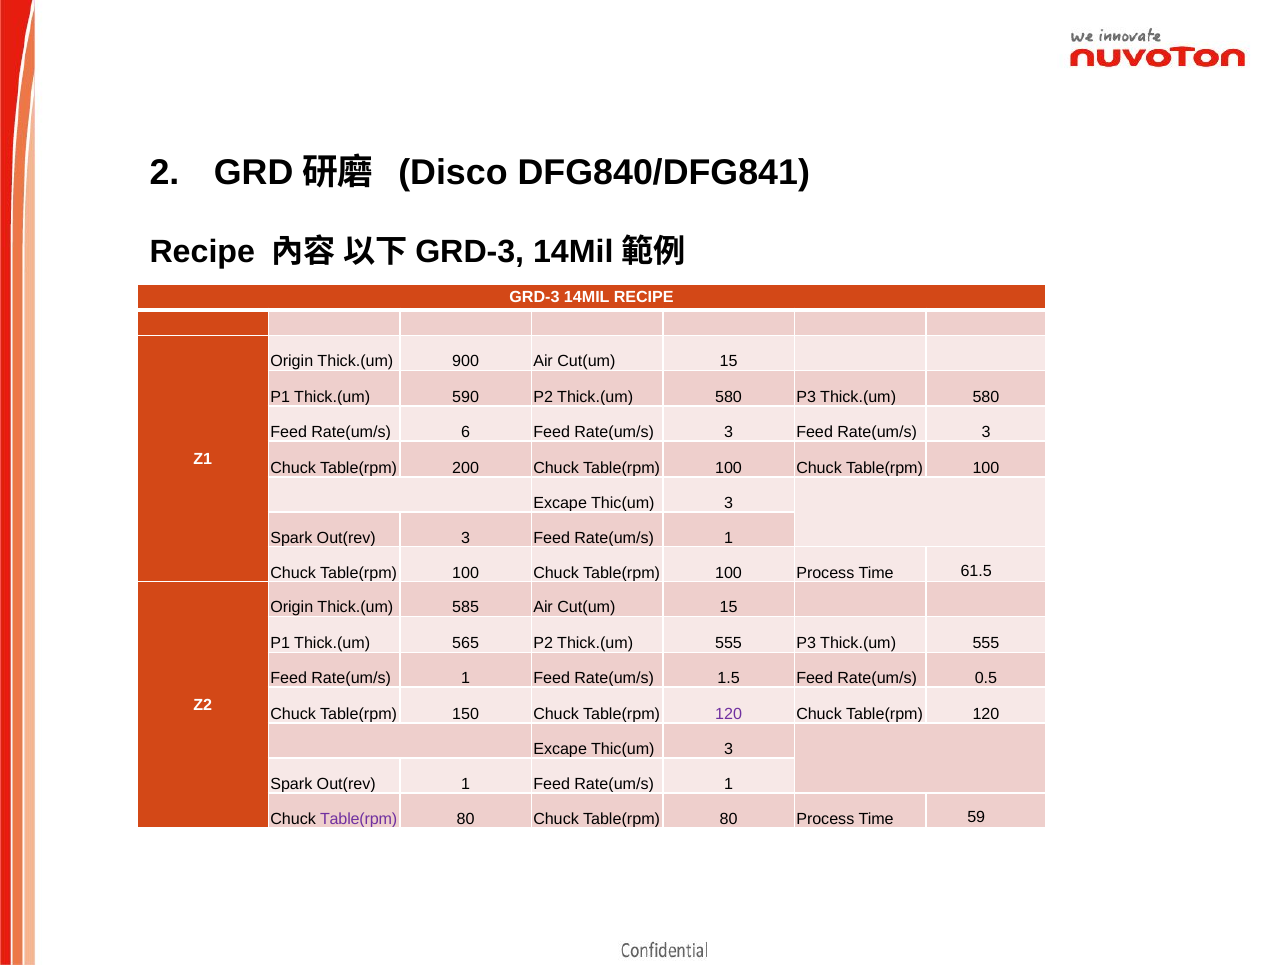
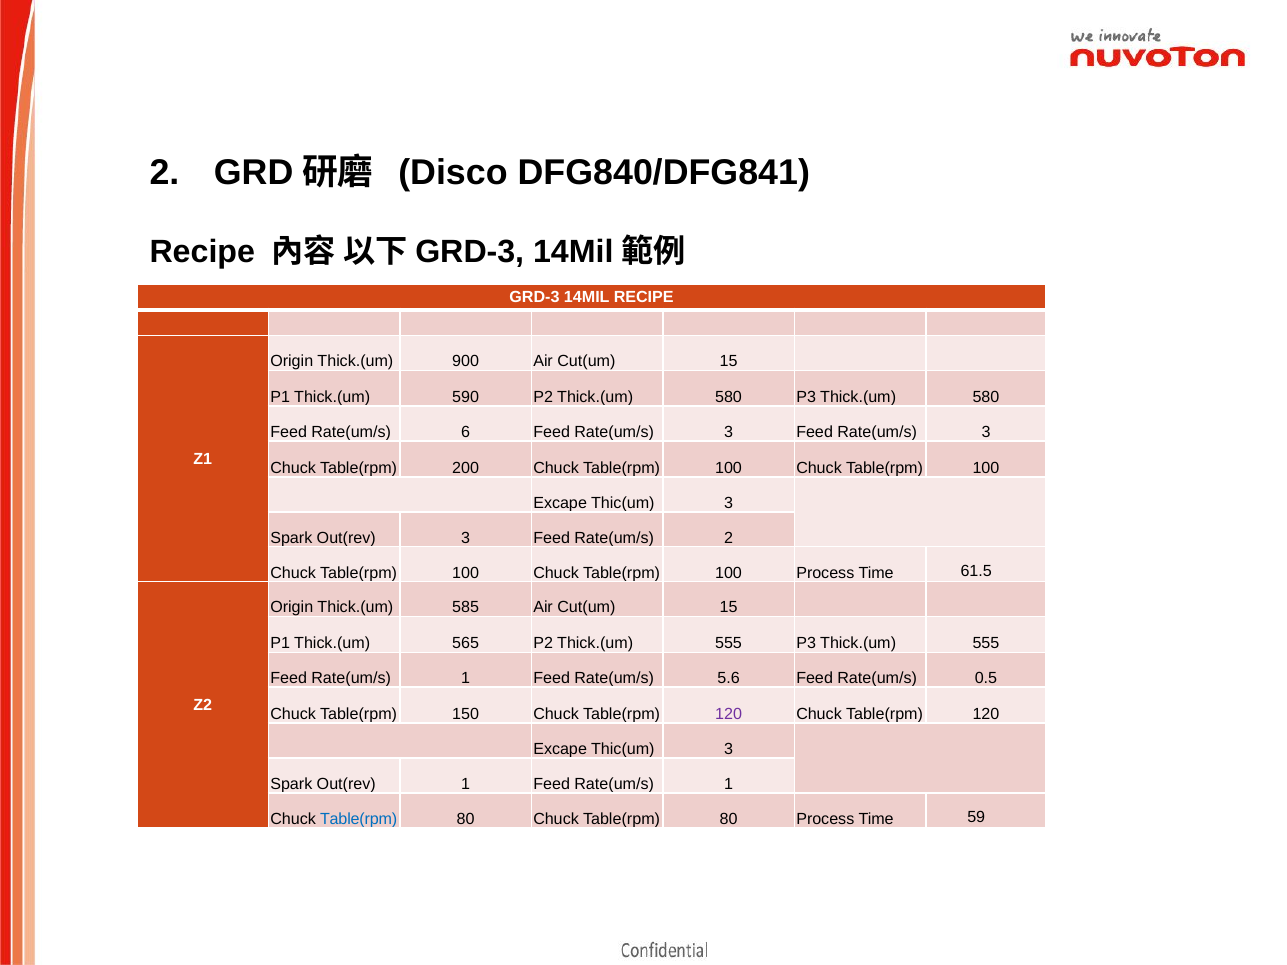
3 Feed Rate(um/s 1: 1 -> 2 (729, 538)
1.5: 1.5 -> 5.6 (729, 679)
Table(rpm colour: purple -> blue (359, 819)
